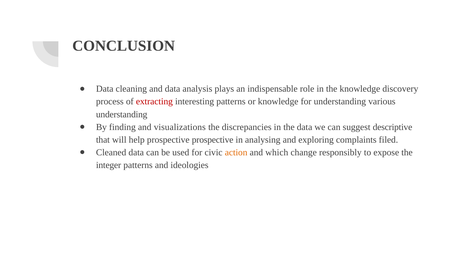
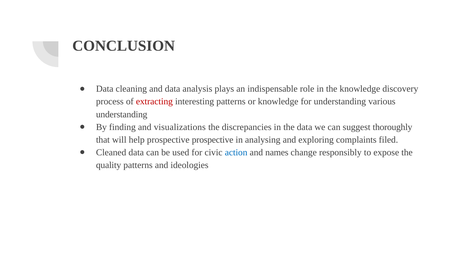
descriptive: descriptive -> thoroughly (393, 127)
action colour: orange -> blue (236, 153)
which: which -> names (277, 153)
integer: integer -> quality (109, 166)
